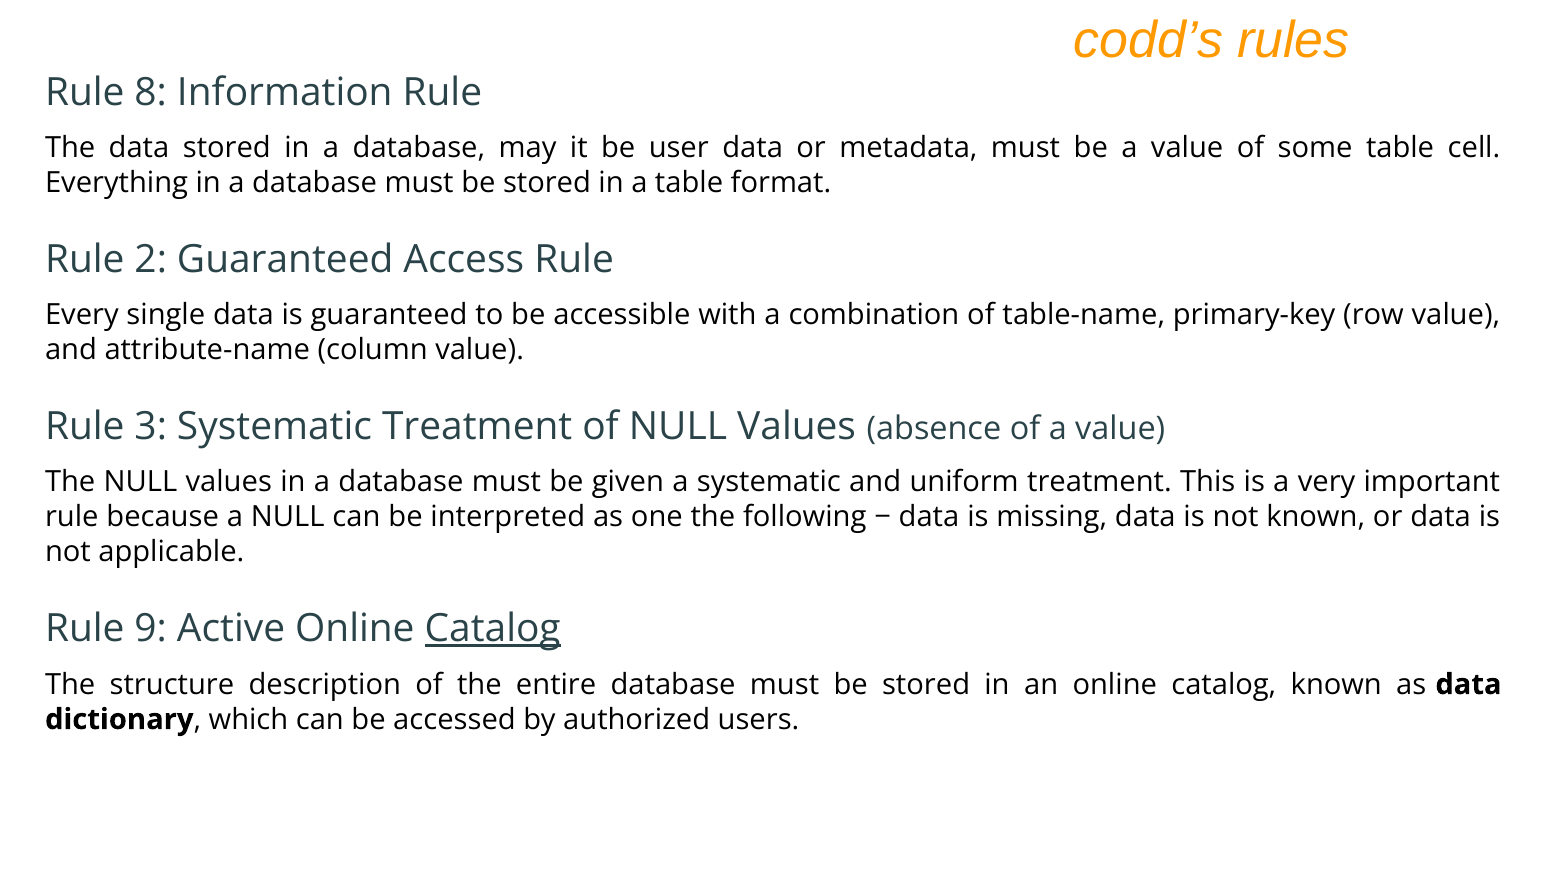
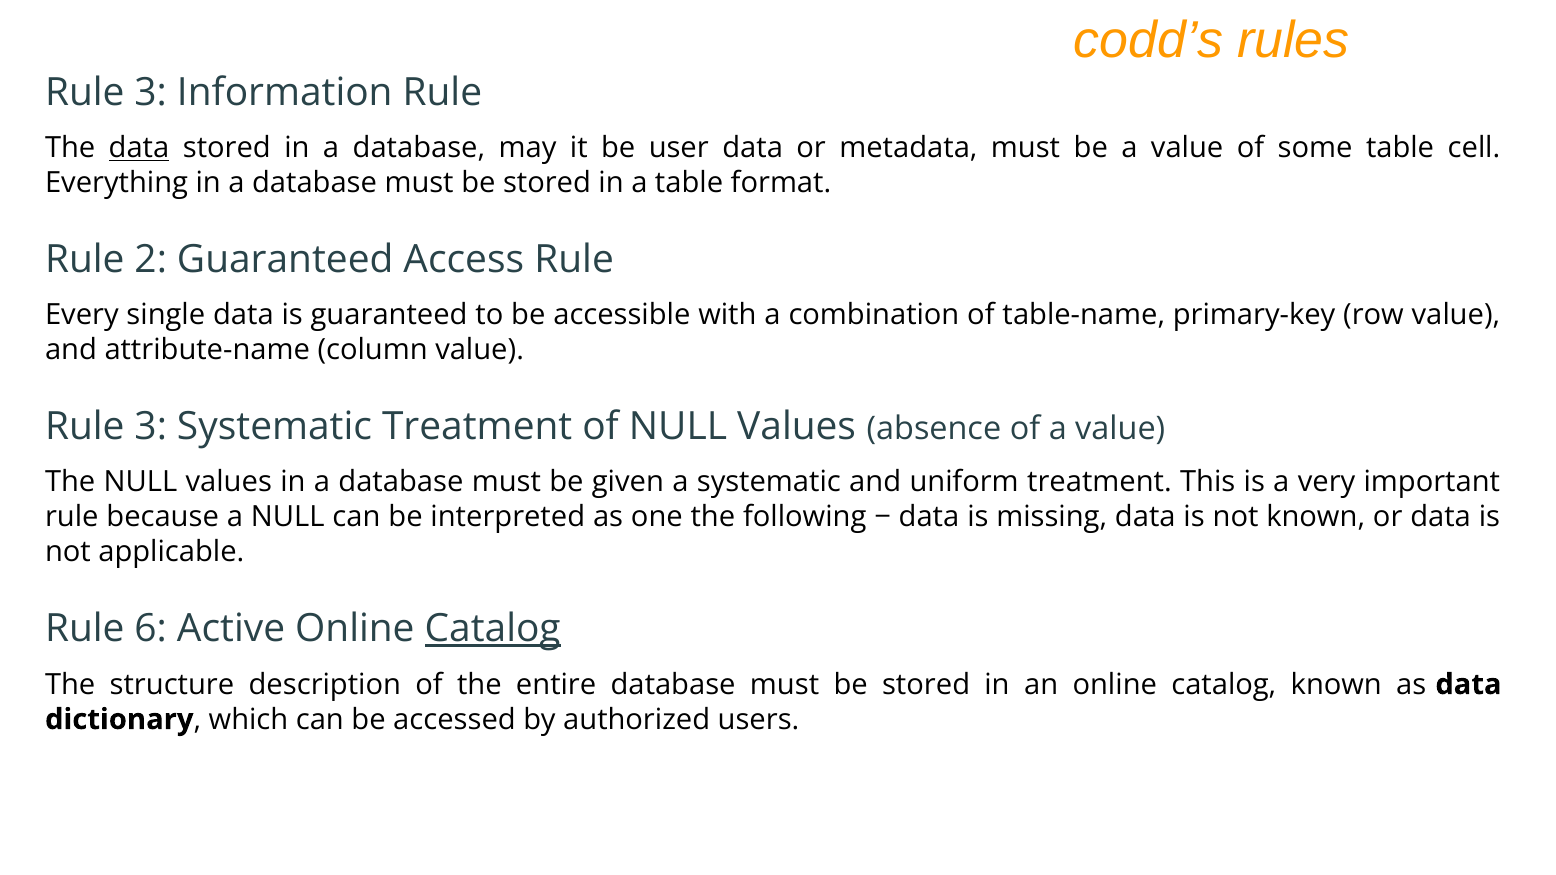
8: 8 -> 3 (151, 92)
data underline: none -> present (139, 148)
9: 9 -> 6 (151, 629)
